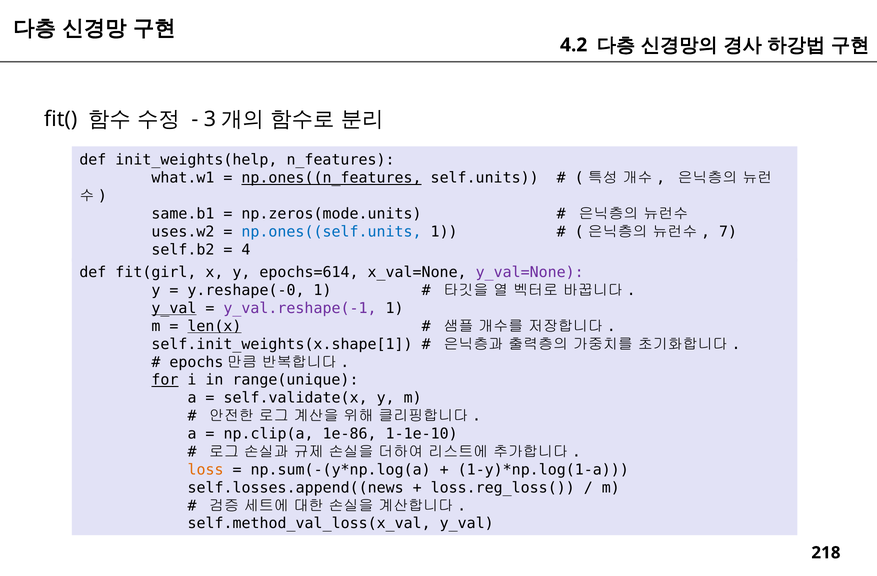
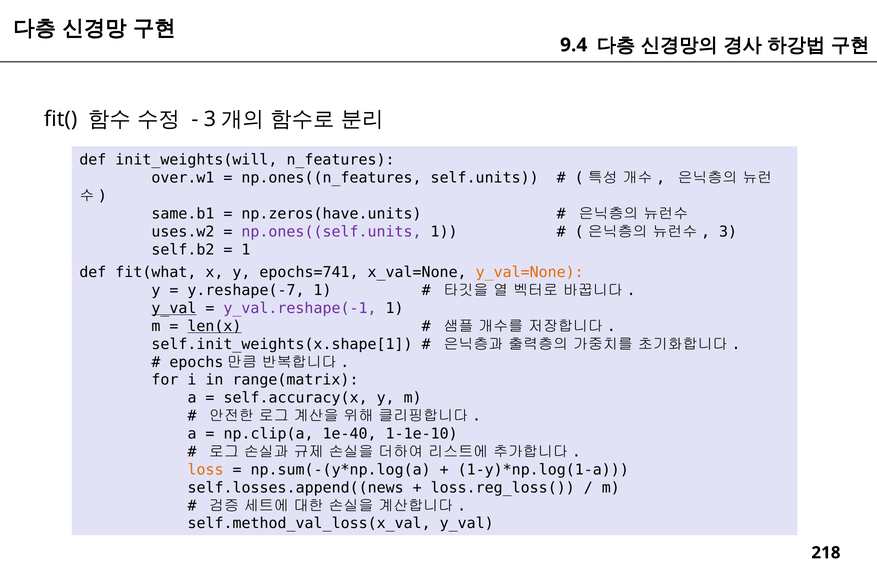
4.2: 4.2 -> 9.4 (574, 45)
init_weights(help: init_weights(help -> init_weights(will (196, 160)
what.w1: what.w1 -> over.w1 (183, 178)
np.ones((n_features underline: present -> none (332, 178)
np.zeros(mode.units: np.zeros(mode.units -> np.zeros(have.units (332, 214)
np.ones((self.units colour: blue -> purple (332, 232)
7: 7 -> 3 (728, 232)
4: 4 -> 1 (246, 250)
fit(girl: fit(girl -> fit(what (156, 273)
epochs=614: epochs=614 -> epochs=741 (309, 273)
y_val=None colour: purple -> orange (530, 273)
y.reshape(-0: y.reshape(-0 -> y.reshape(-7 (246, 290)
for underline: present -> none (165, 380)
range(unique: range(unique -> range(matrix (295, 380)
self.validate(x: self.validate(x -> self.accuracy(x (296, 398)
1e-86: 1e-86 -> 1e-40 (350, 434)
